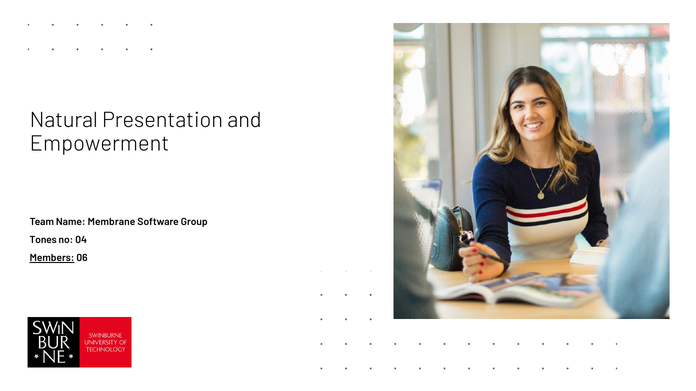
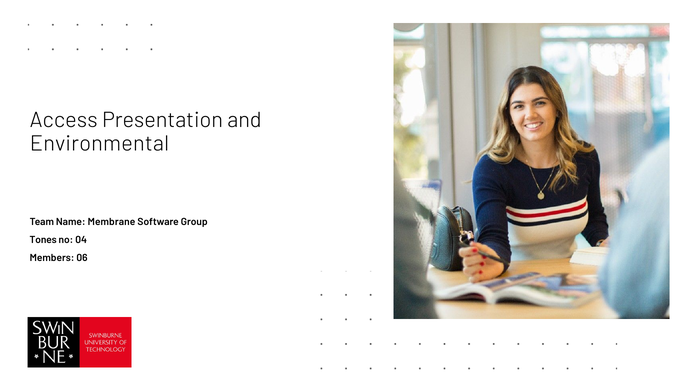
Natural: Natural -> Access (64, 120)
Empowerment: Empowerment -> Environmental (99, 144)
Members underline: present -> none (52, 258)
